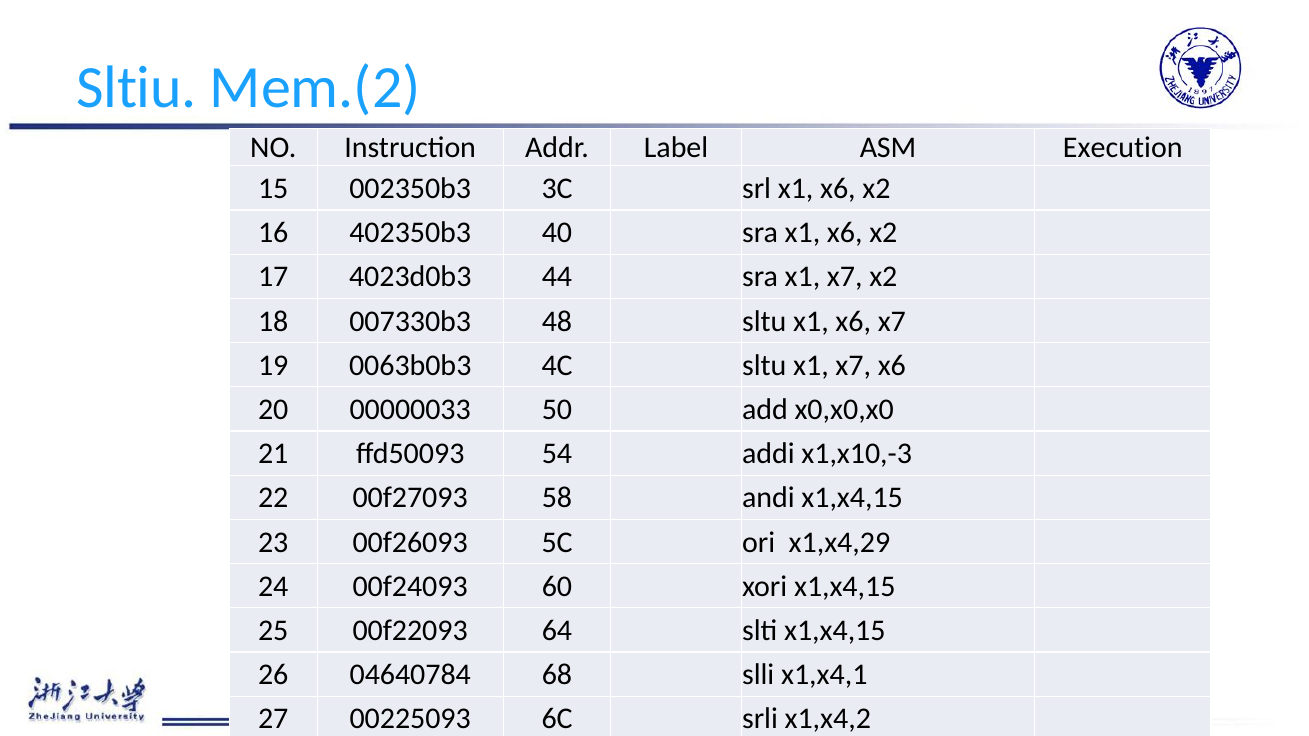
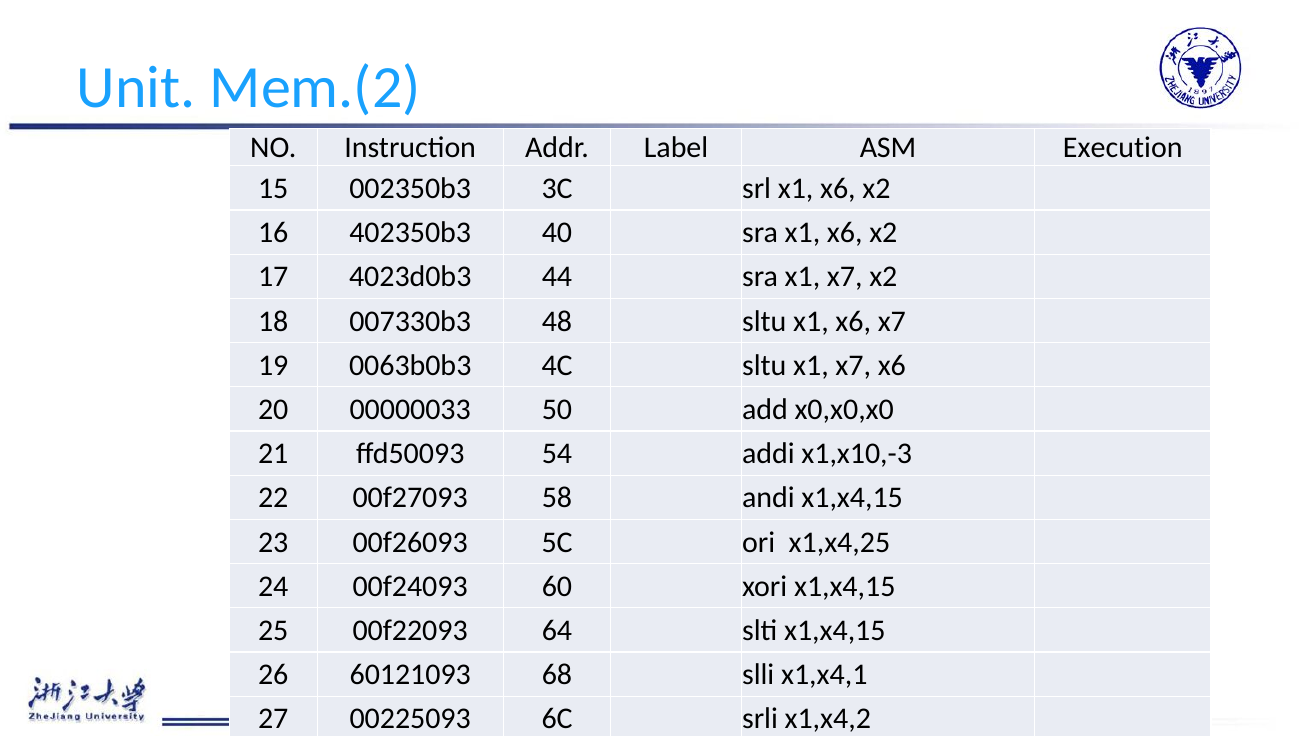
Sltiu: Sltiu -> Unit (136, 88)
x1,x4,29: x1,x4,29 -> x1,x4,25 (839, 542)
04640784: 04640784 -> 60121093 (410, 675)
